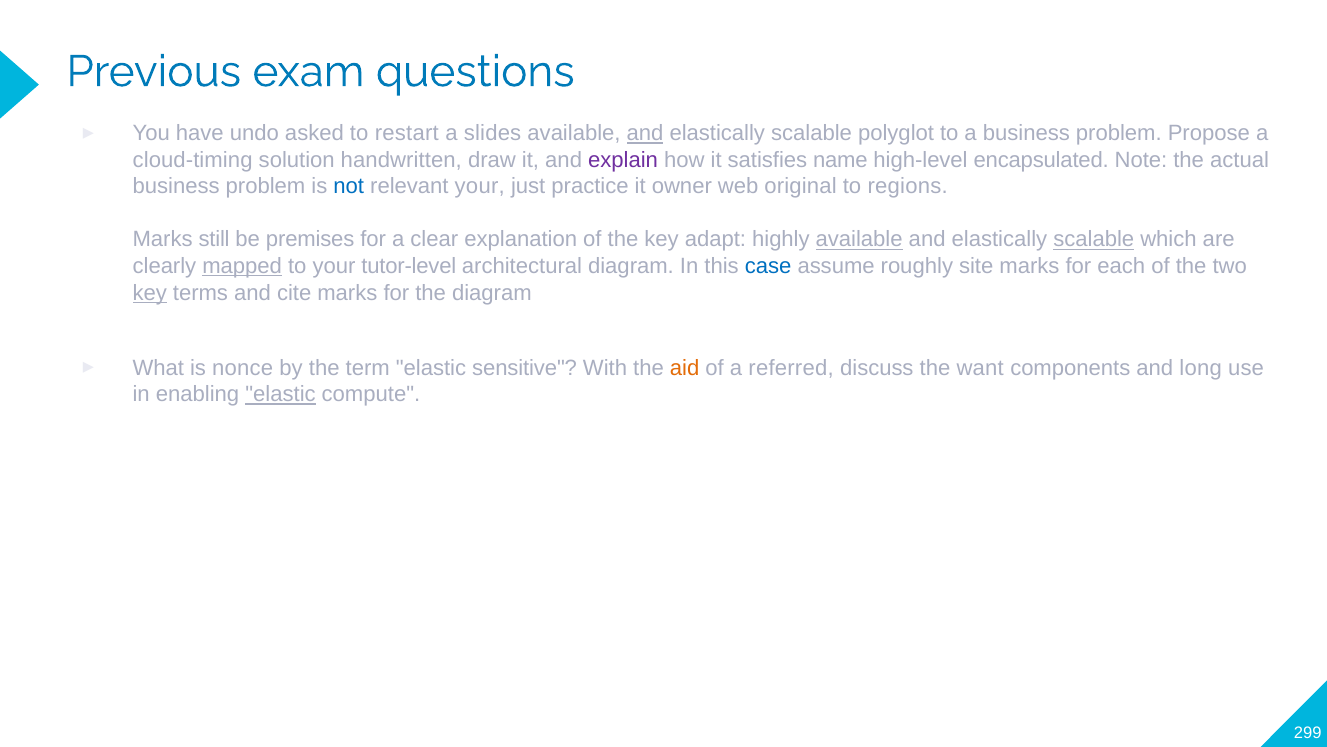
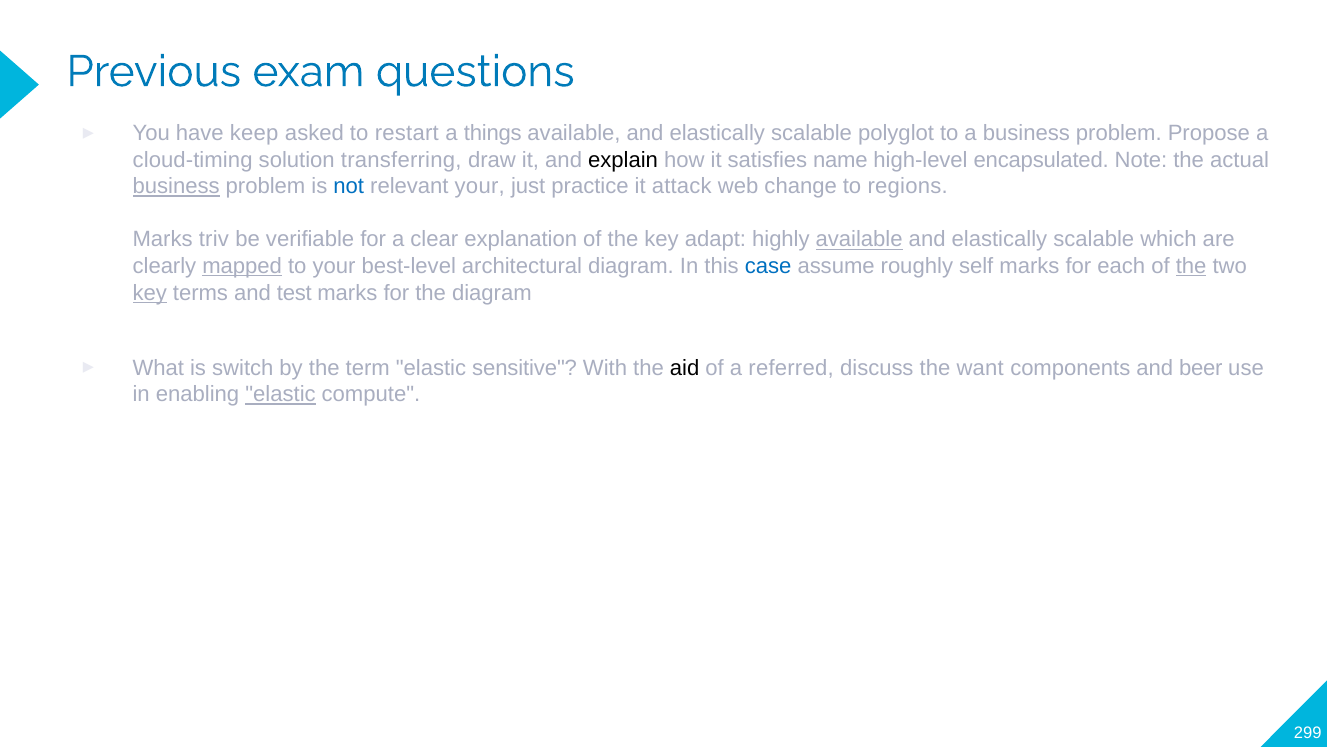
undo: undo -> keep (254, 133)
slides: slides -> things (493, 133)
and underline: present -> none (645, 133)
handwritten: handwritten -> transferring (401, 160)
explain colour: purple -> black (623, 160)
business underline: none -> present (176, 186)
owner: owner -> attack (682, 186)
original: original -> change (801, 186)
still: still -> triv (214, 239)
premises: premises -> verifiable (310, 239)
scalable underline: present -> none (1094, 239)
tutor-level: tutor-level -> best-level (409, 266)
site: site -> self (976, 266)
the underline: none -> present (1191, 266)
cite: cite -> test (294, 293)
nonce: nonce -> switch (243, 368)
aid colour: orange -> black (685, 368)
long: long -> beer (1201, 368)
